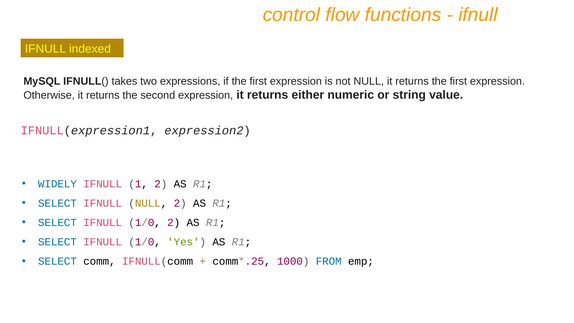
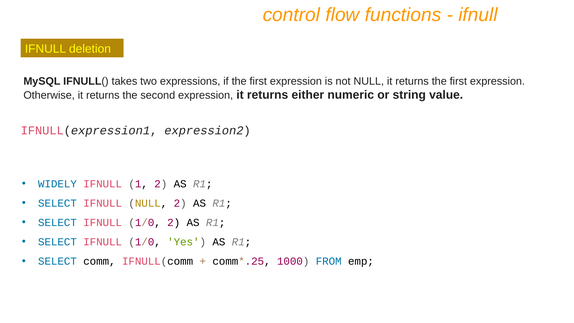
indexed: indexed -> deletion (90, 49)
